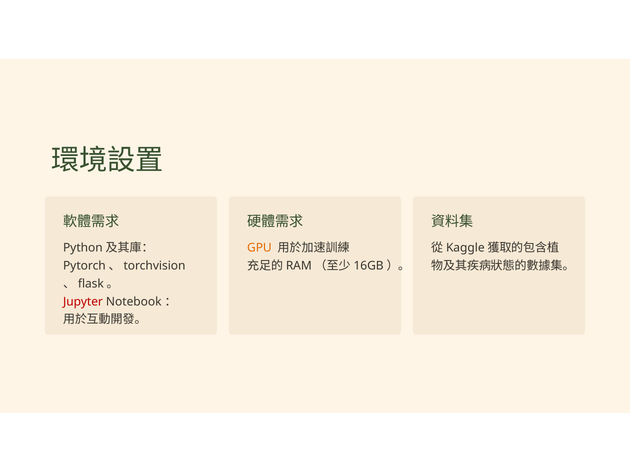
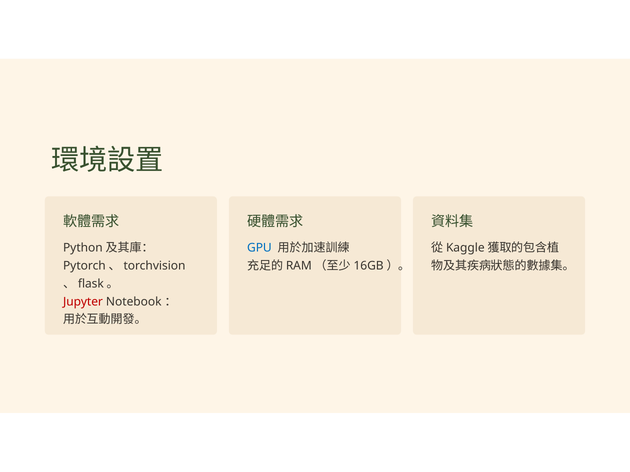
GPU colour: orange -> blue (259, 248)
